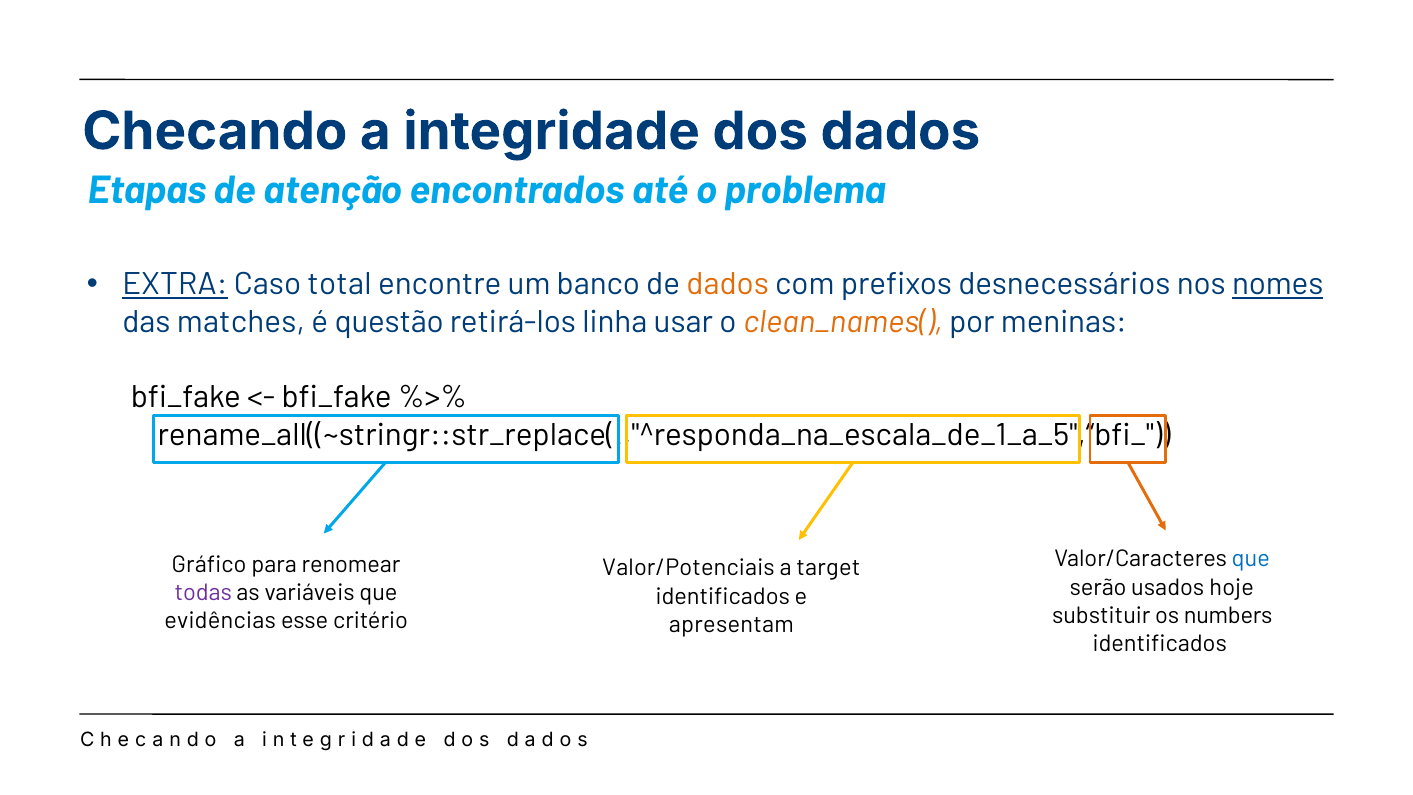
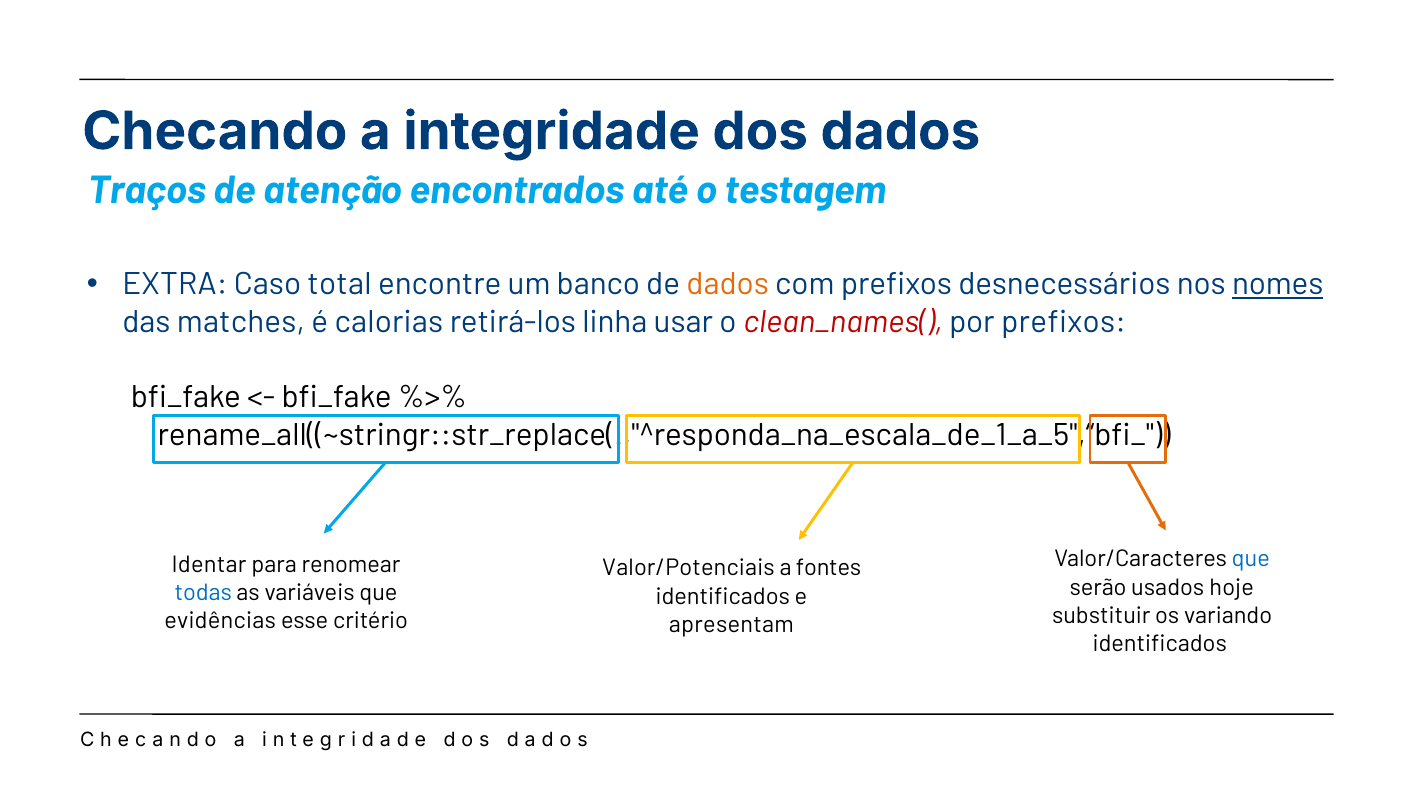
Etapas: Etapas -> Traços (147, 191)
problema: problema -> testagem (805, 191)
EXTRA underline: present -> none (175, 284)
questão: questão -> calorias (389, 322)
clean_names( colour: orange -> red (843, 322)
por meninas: meninas -> prefixos (1064, 322)
Gráfico: Gráfico -> Identar (209, 564)
target: target -> fontes (829, 568)
todas colour: purple -> blue (203, 593)
numbers: numbers -> variando (1228, 616)
